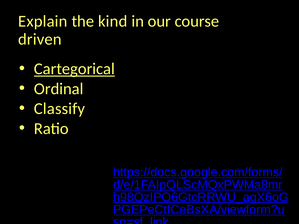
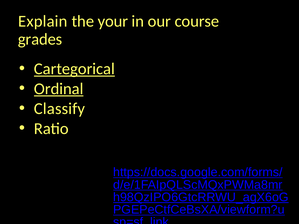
kind: kind -> your (113, 21)
driven: driven -> grades (40, 39)
Ordinal underline: none -> present (59, 89)
